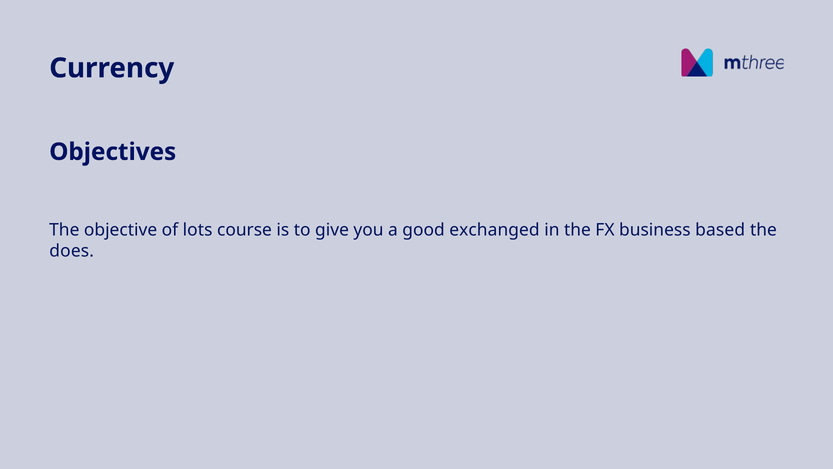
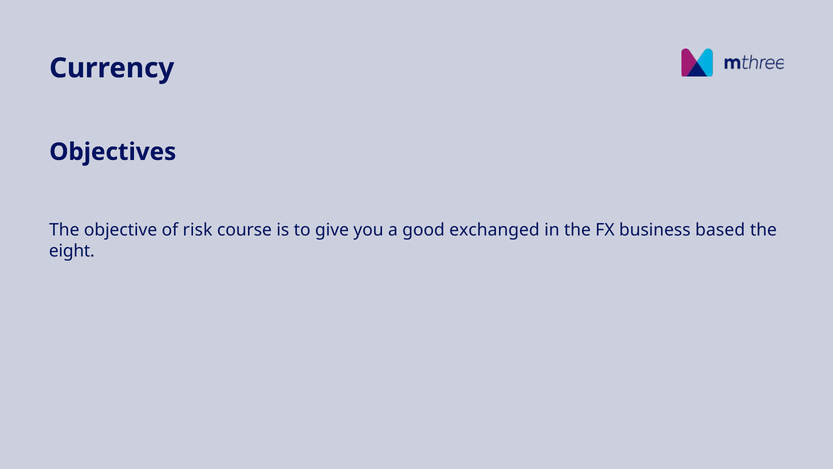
lots: lots -> risk (198, 230)
does: does -> eight (72, 251)
